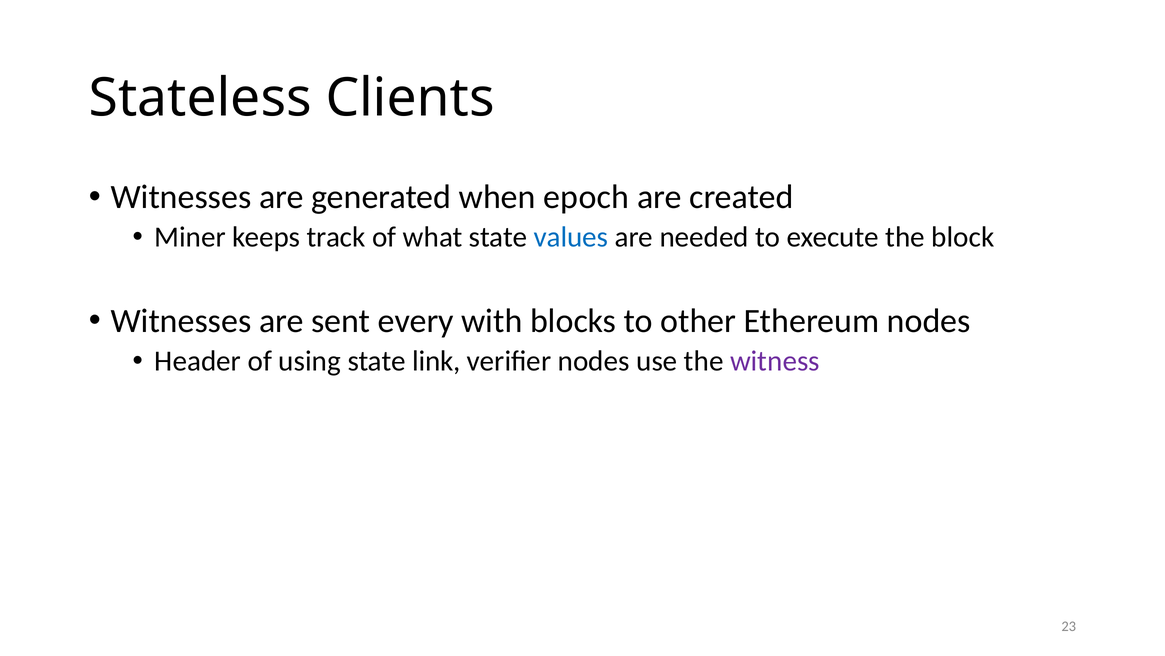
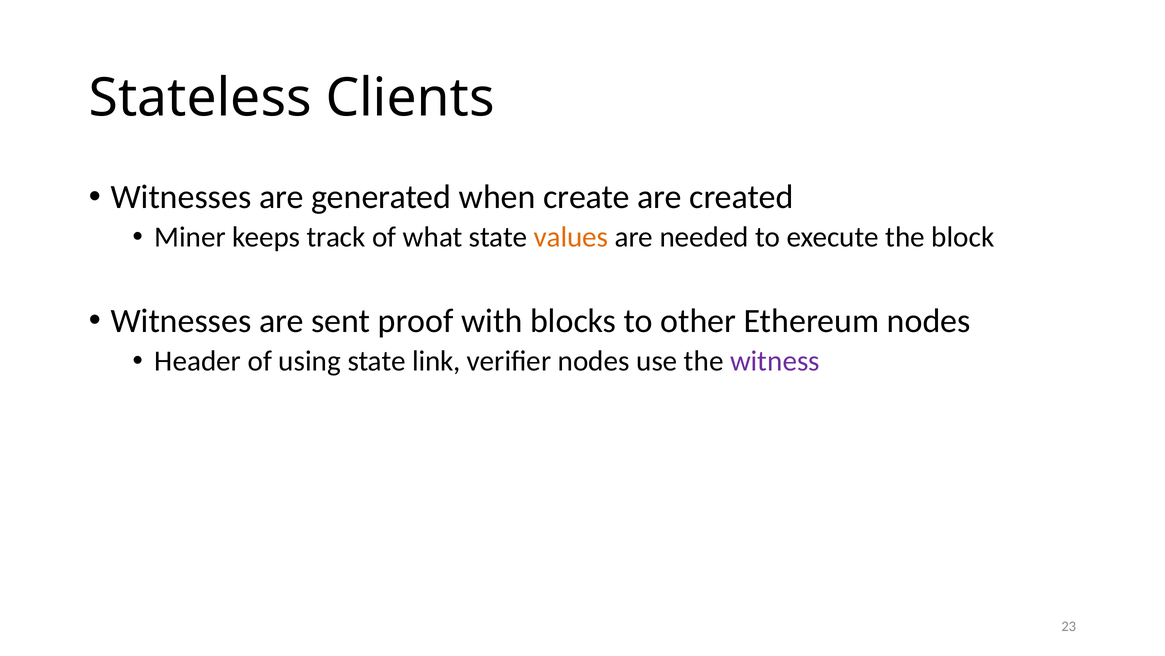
epoch: epoch -> create (587, 197)
values colour: blue -> orange (571, 237)
every: every -> proof (416, 321)
